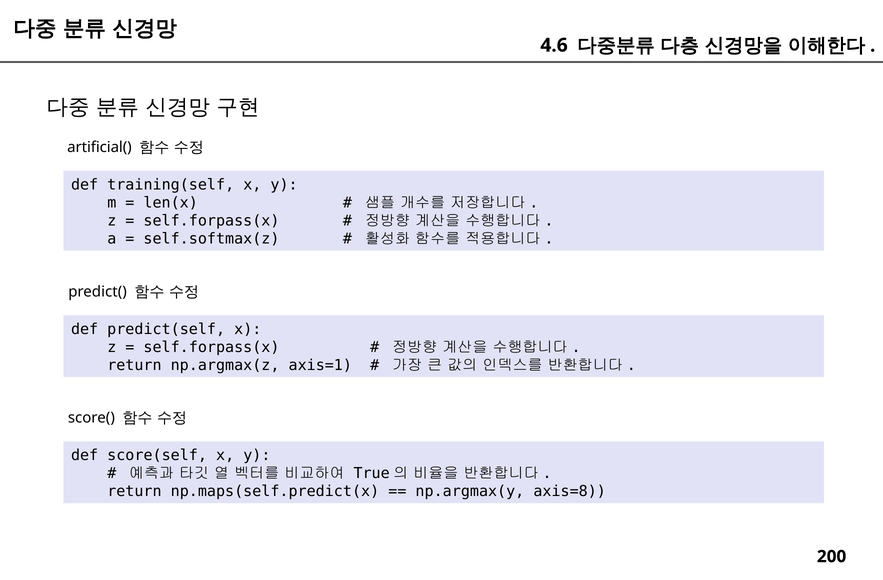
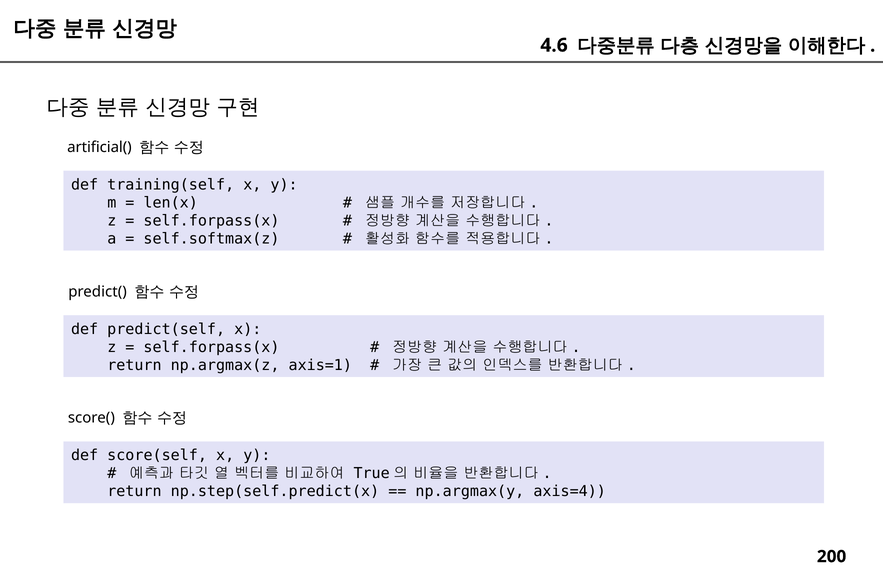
np.maps(self.predict(x: np.maps(self.predict(x -> np.step(self.predict(x (275, 491)
axis=8: axis=8 -> axis=4 (570, 491)
